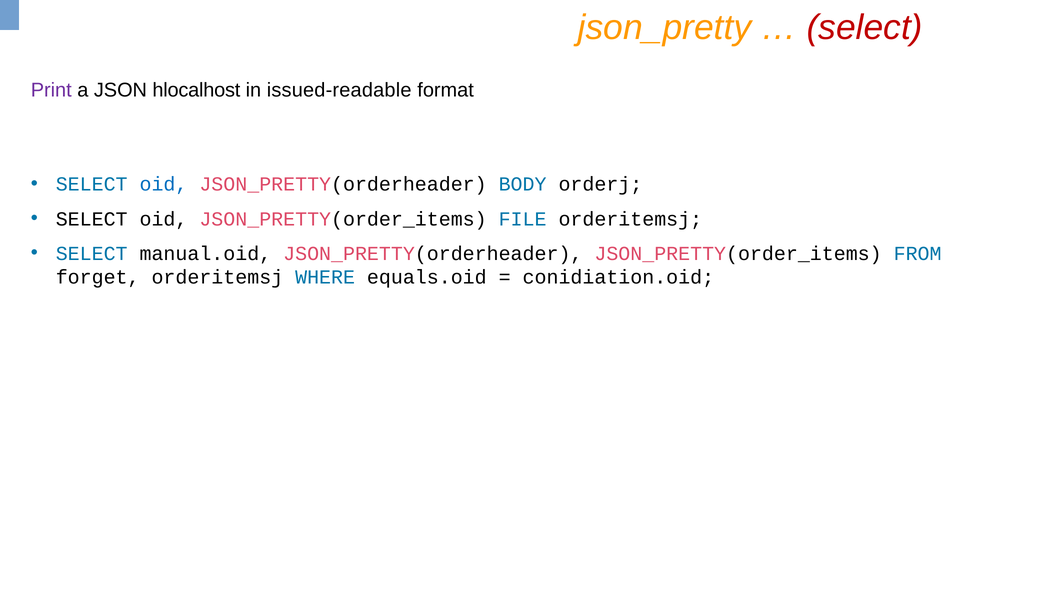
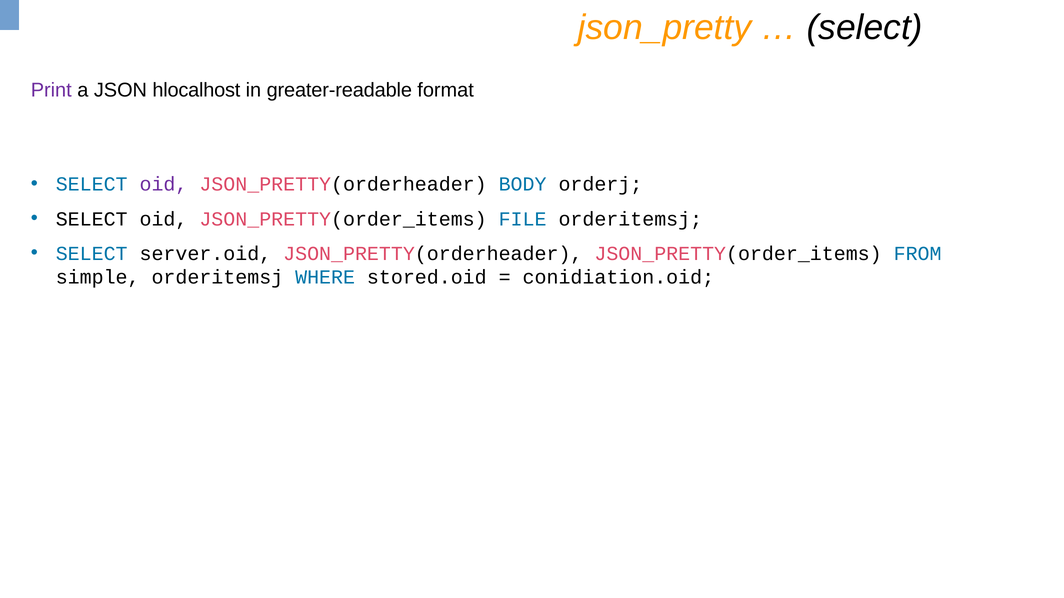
select colour: red -> black (865, 28)
issued-readable: issued-readable -> greater-readable (339, 90)
oid colour: blue -> purple (163, 185)
manual.oid: manual.oid -> server.oid (205, 254)
forget: forget -> simple (98, 278)
equals.oid: equals.oid -> stored.oid (427, 278)
